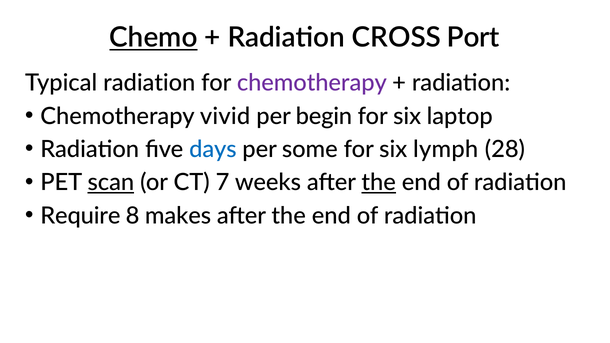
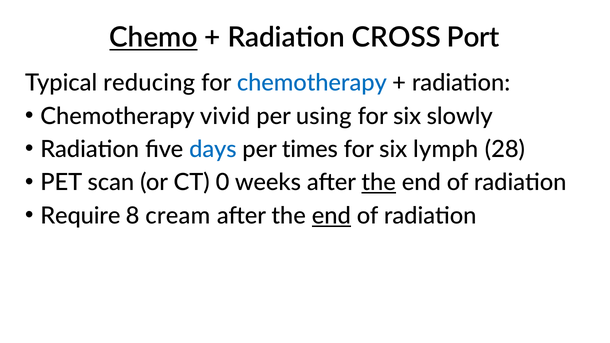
Typical radiation: radiation -> reducing (149, 83)
chemotherapy colour: purple -> blue (312, 83)
begin: begin -> using (324, 116)
laptop: laptop -> slowly (460, 116)
some: some -> times (310, 149)
scan underline: present -> none (111, 183)
7: 7 -> 0 (223, 183)
makes: makes -> cream (178, 216)
end underline: none -> present (331, 216)
